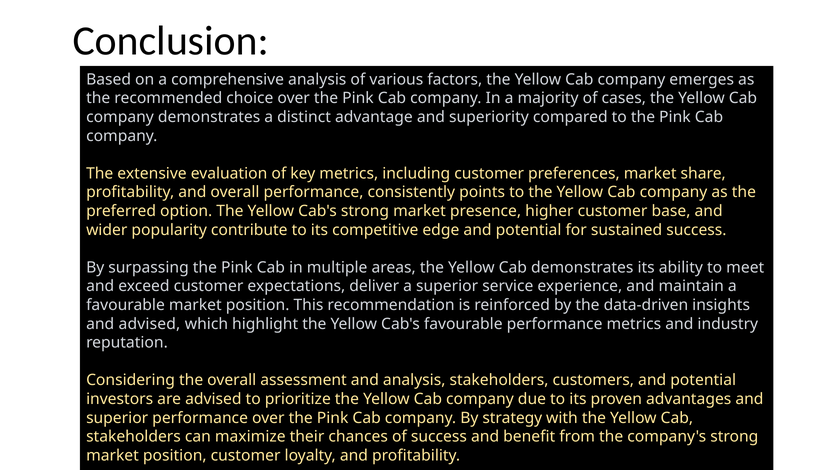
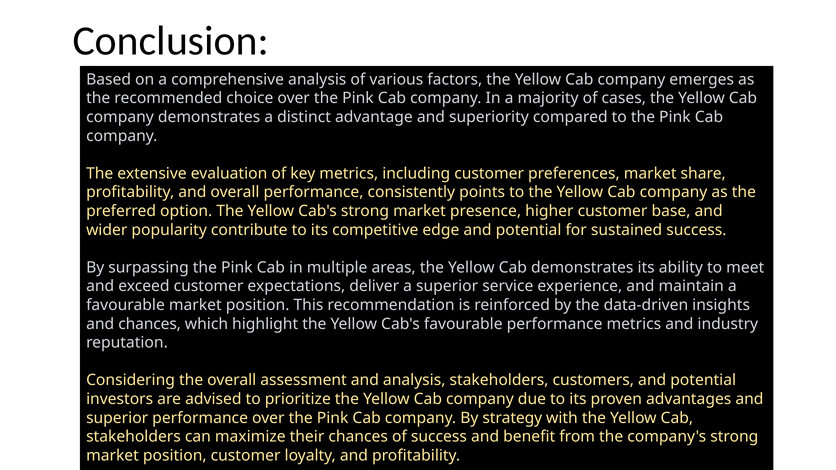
and advised: advised -> chances (150, 324)
